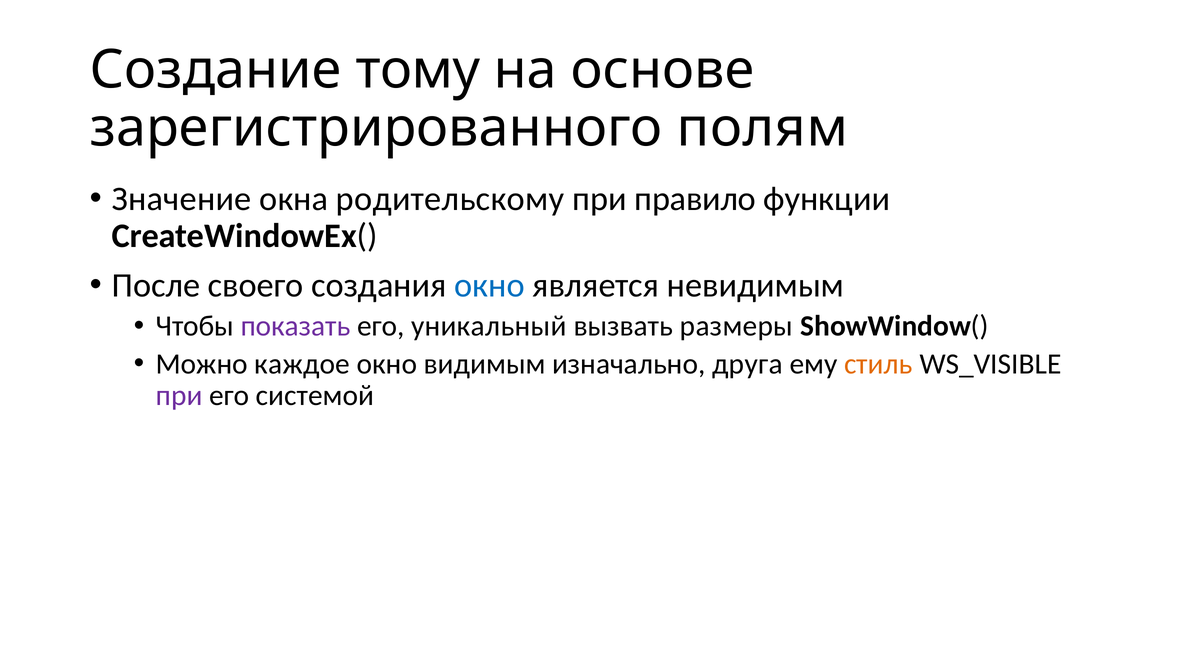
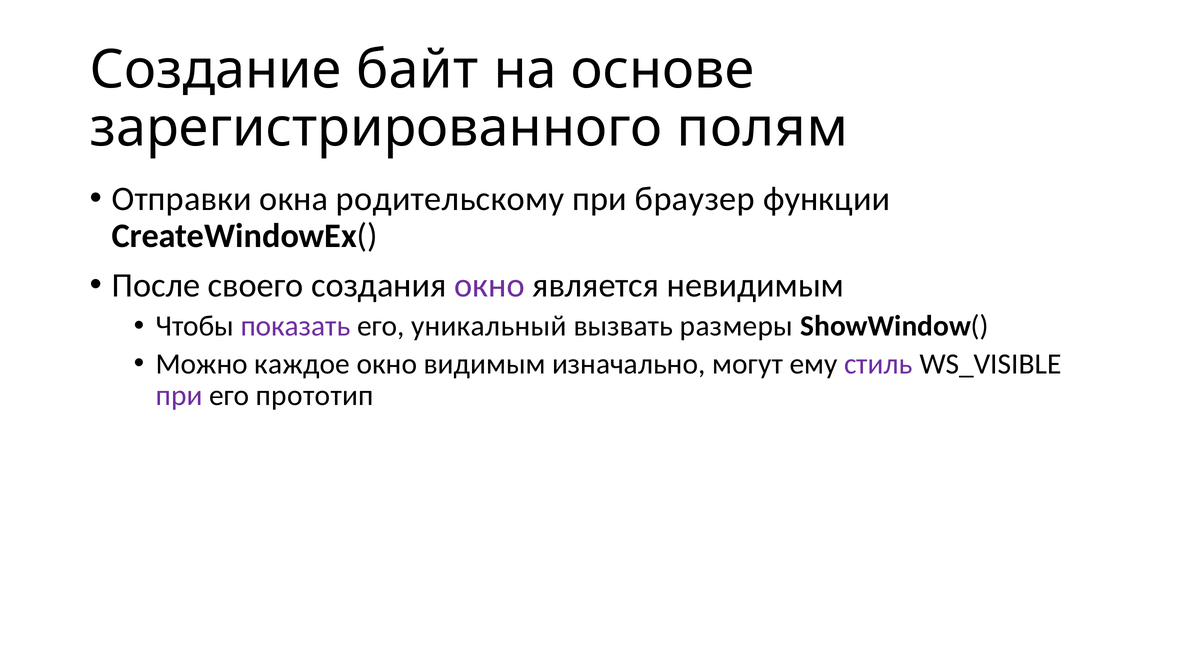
тому: тому -> байт (417, 70)
Значение: Значение -> Отправки (182, 199)
правило: правило -> браузер (695, 199)
окно colour: blue -> purple (490, 285)
друга: друга -> могут (748, 364)
стиль colour: orange -> purple (878, 364)
системой: системой -> прототип (315, 396)
